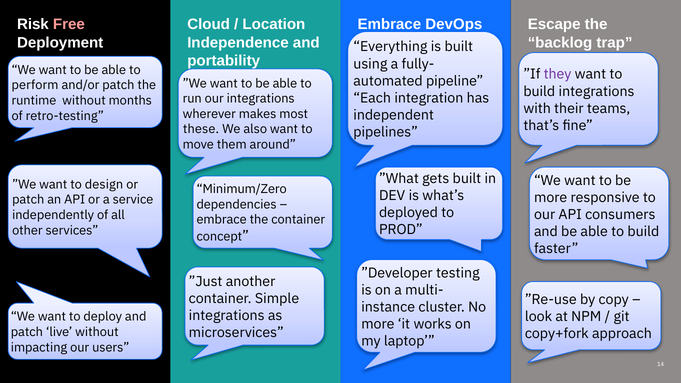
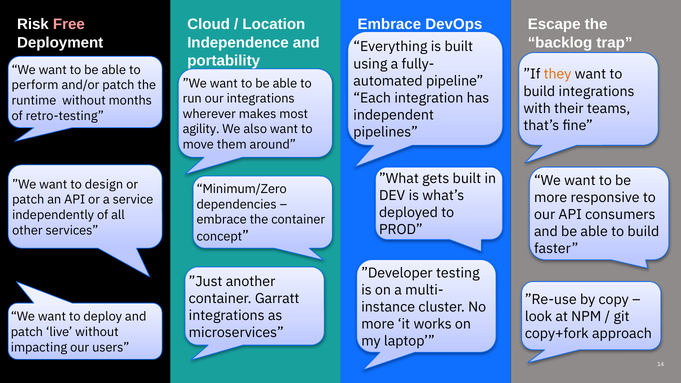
they colour: purple -> orange (558, 74)
these: these -> agility (201, 129)
Simple: Simple -> Garratt (277, 299)
